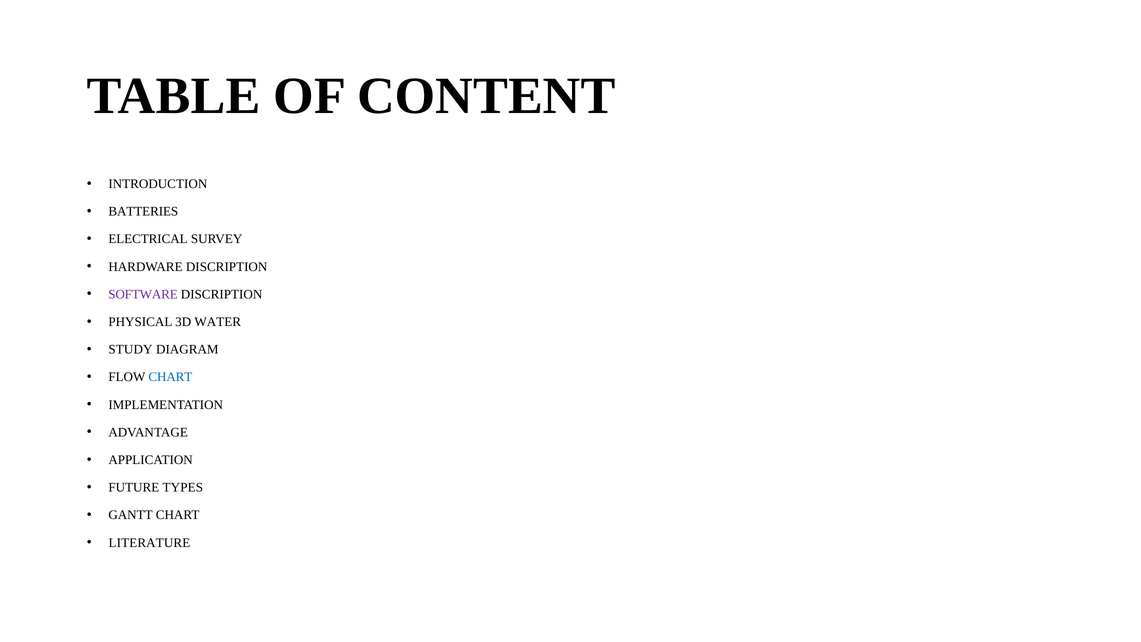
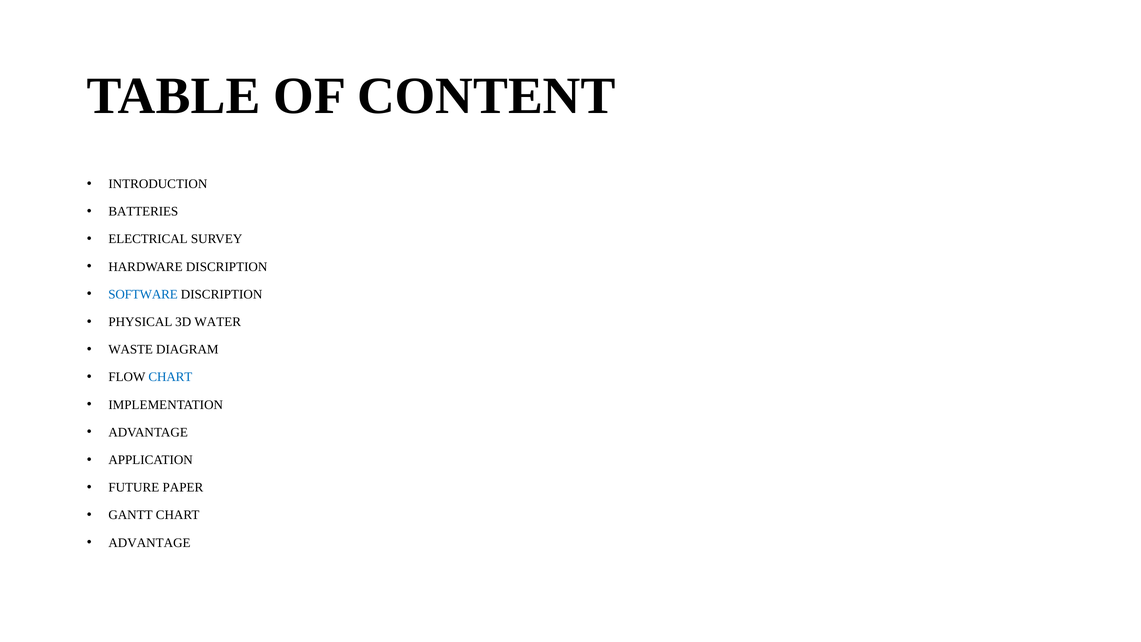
SOFTWARE colour: purple -> blue (143, 294)
STUDY: STUDY -> WASTE (131, 349)
TYPES: TYPES -> PAPER (183, 487)
LITERATURE: LITERATURE -> ADVANTAGE (149, 543)
